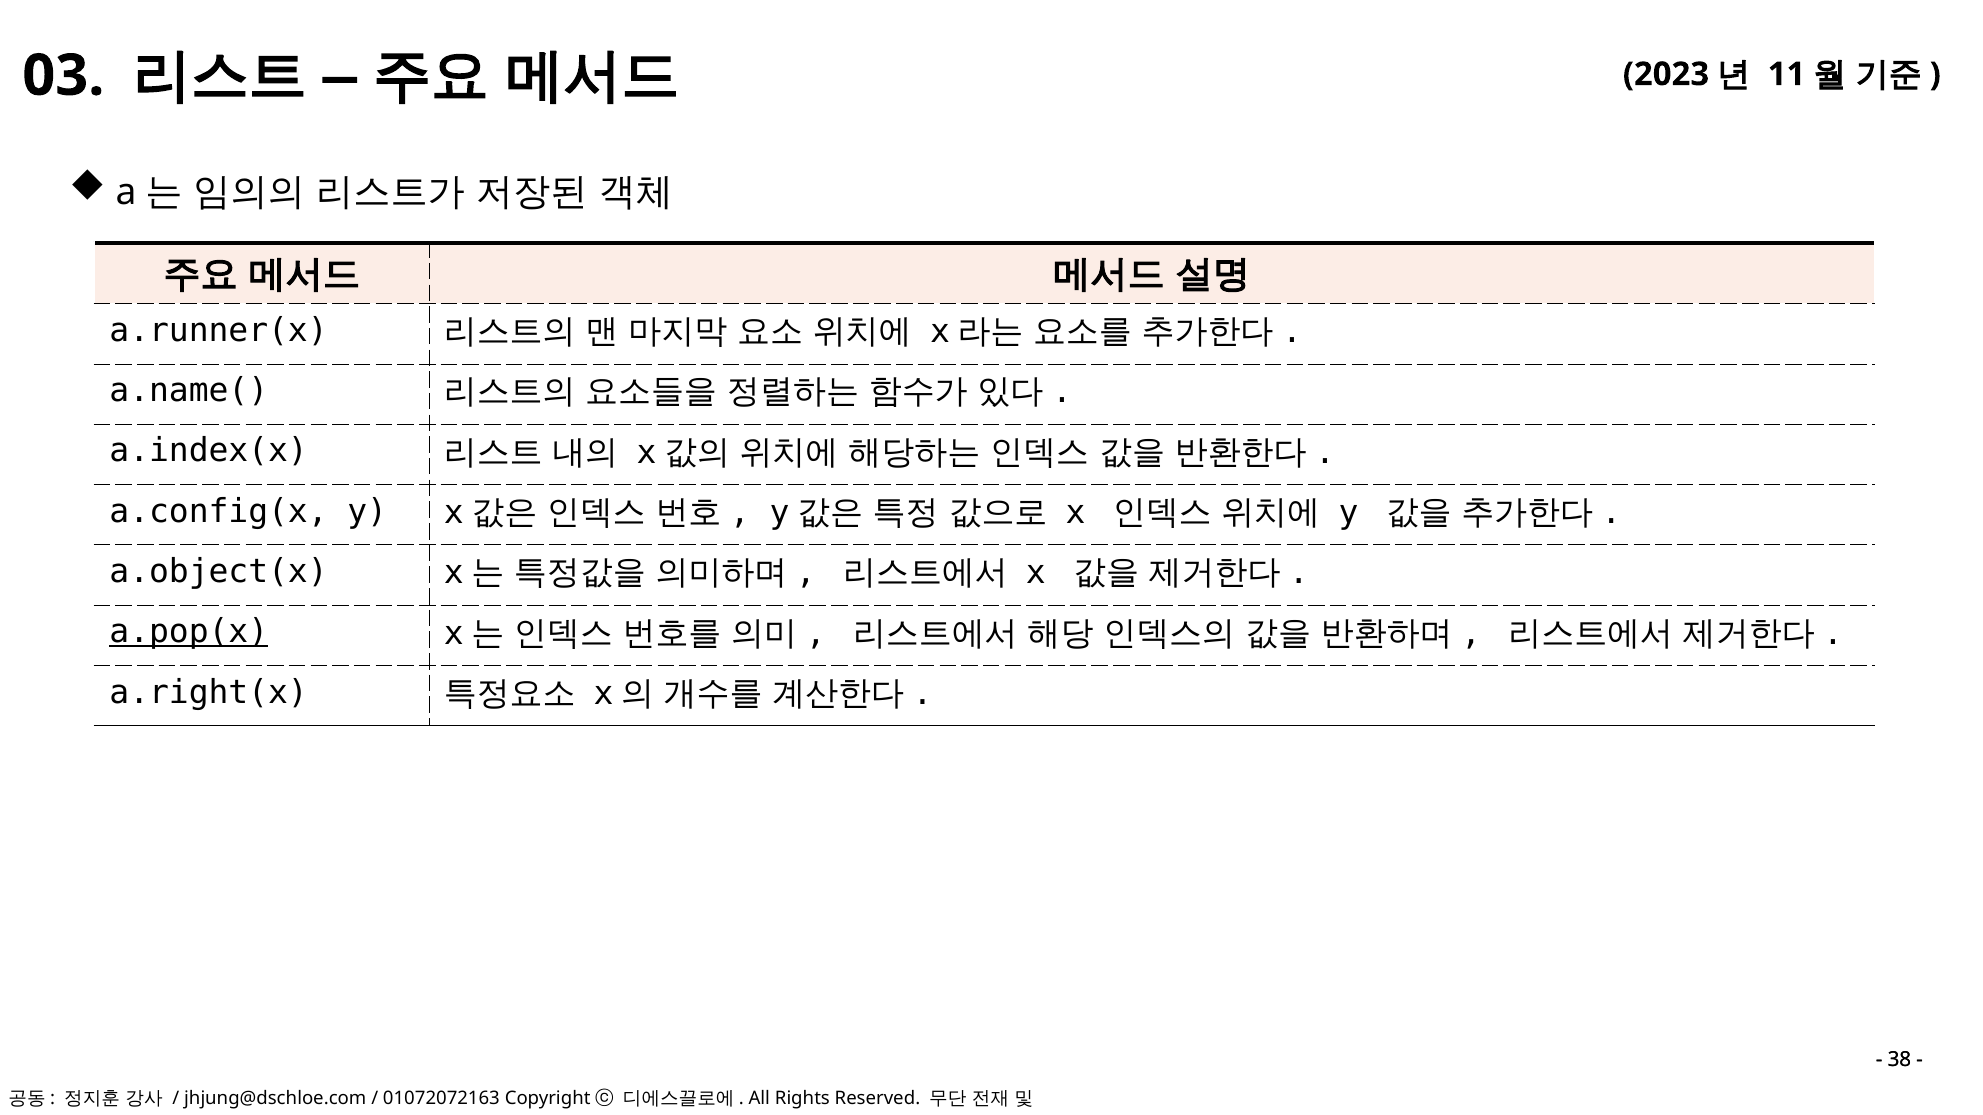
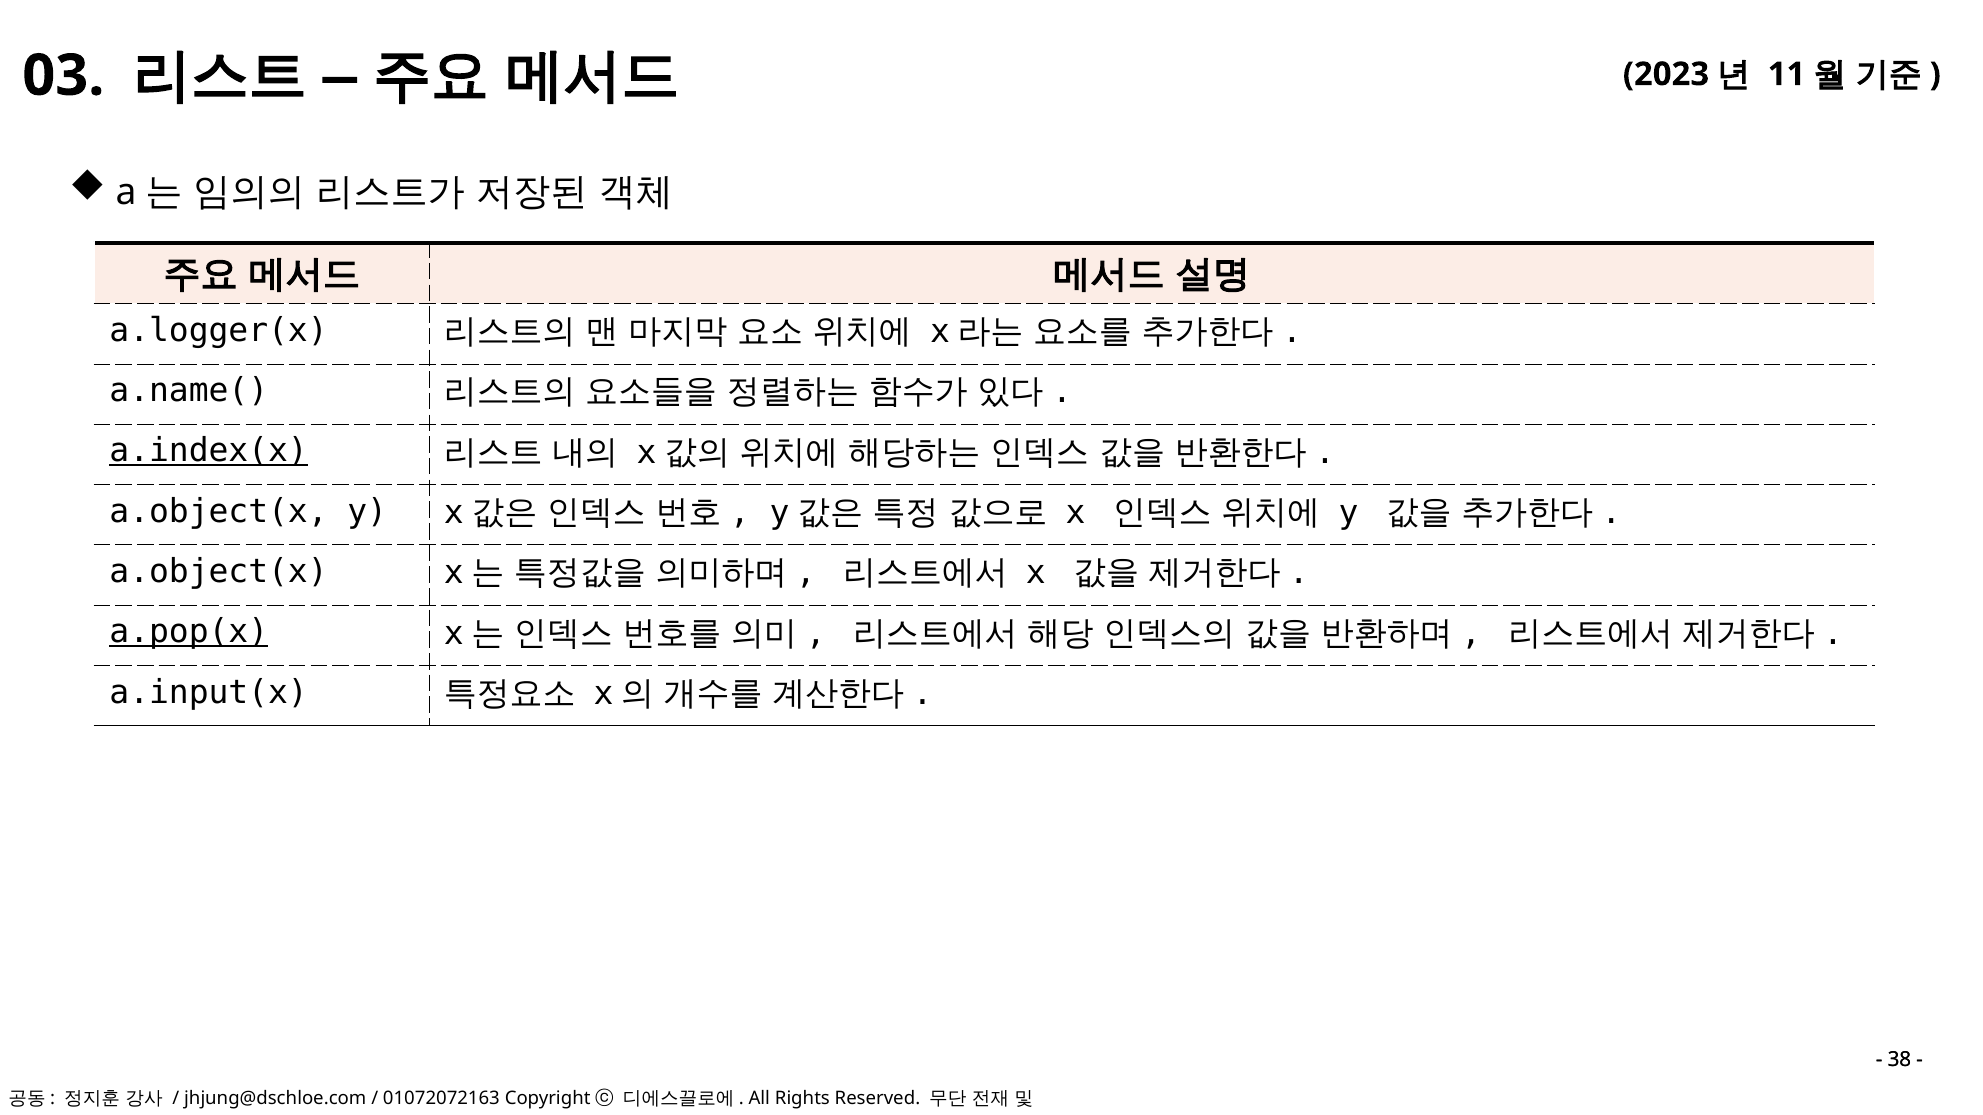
a.runner(x: a.runner(x -> a.logger(x (219, 331)
a.index(x underline: none -> present (209, 451)
a.config(x: a.config(x -> a.object(x (219, 512)
a.right(x: a.right(x -> a.input(x (209, 692)
